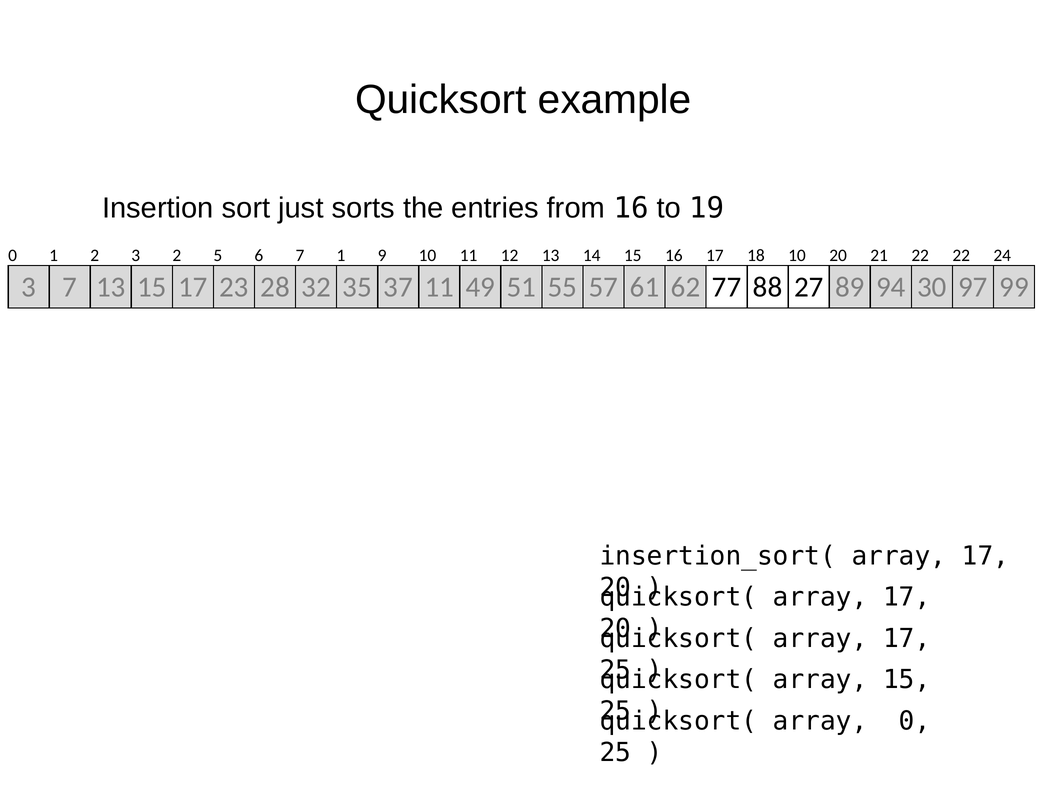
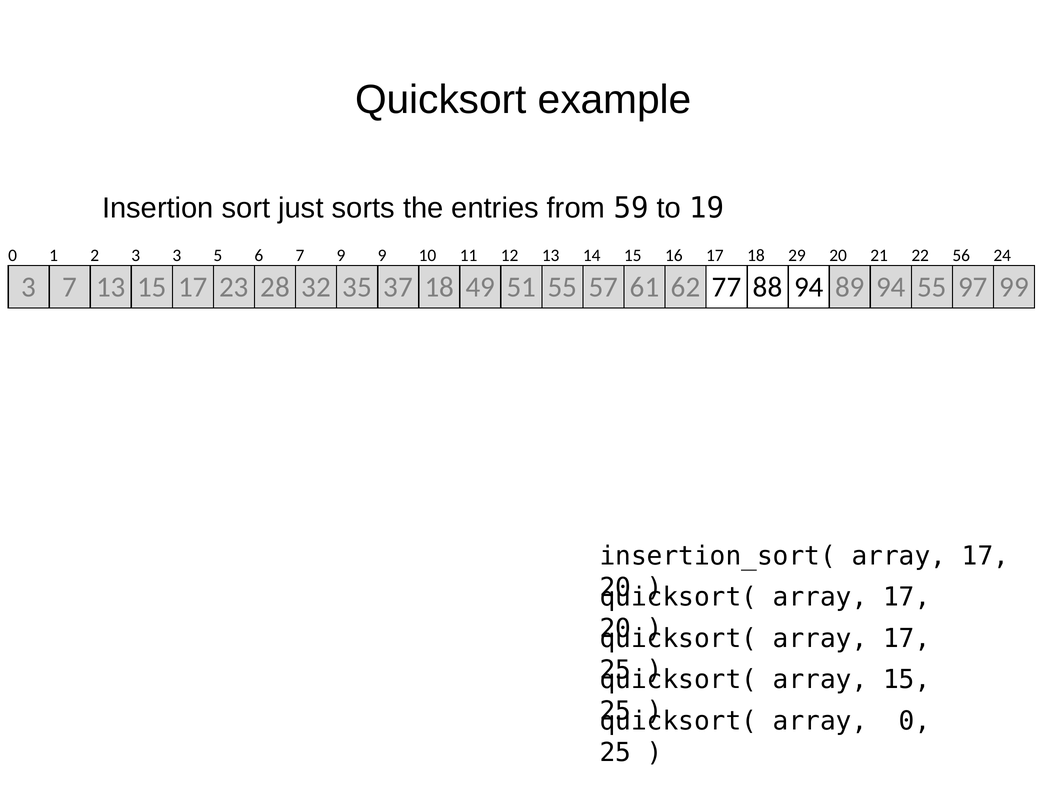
from 16: 16 -> 59 (631, 208)
3 2: 2 -> 3 (177, 255)
7 1: 1 -> 9 (341, 255)
18 10: 10 -> 29 (797, 255)
22 22: 22 -> 56 (961, 255)
37 11: 11 -> 18 (439, 287)
88 27: 27 -> 94 (809, 287)
94 30: 30 -> 55 (932, 287)
